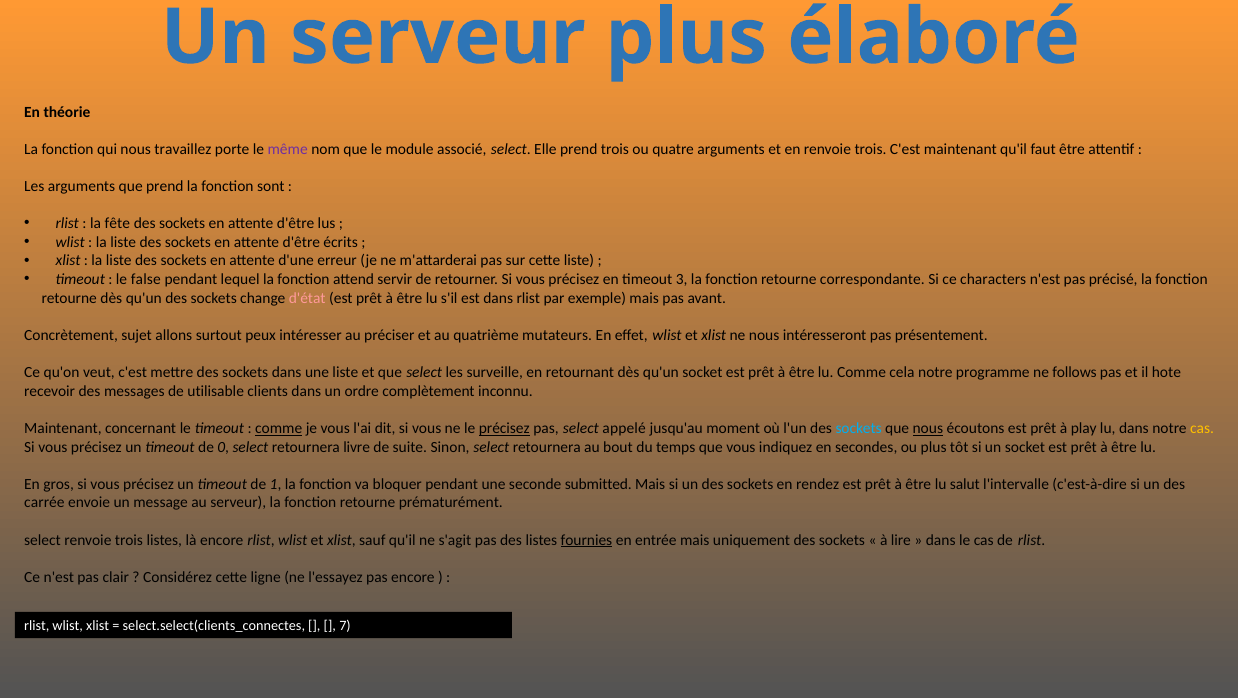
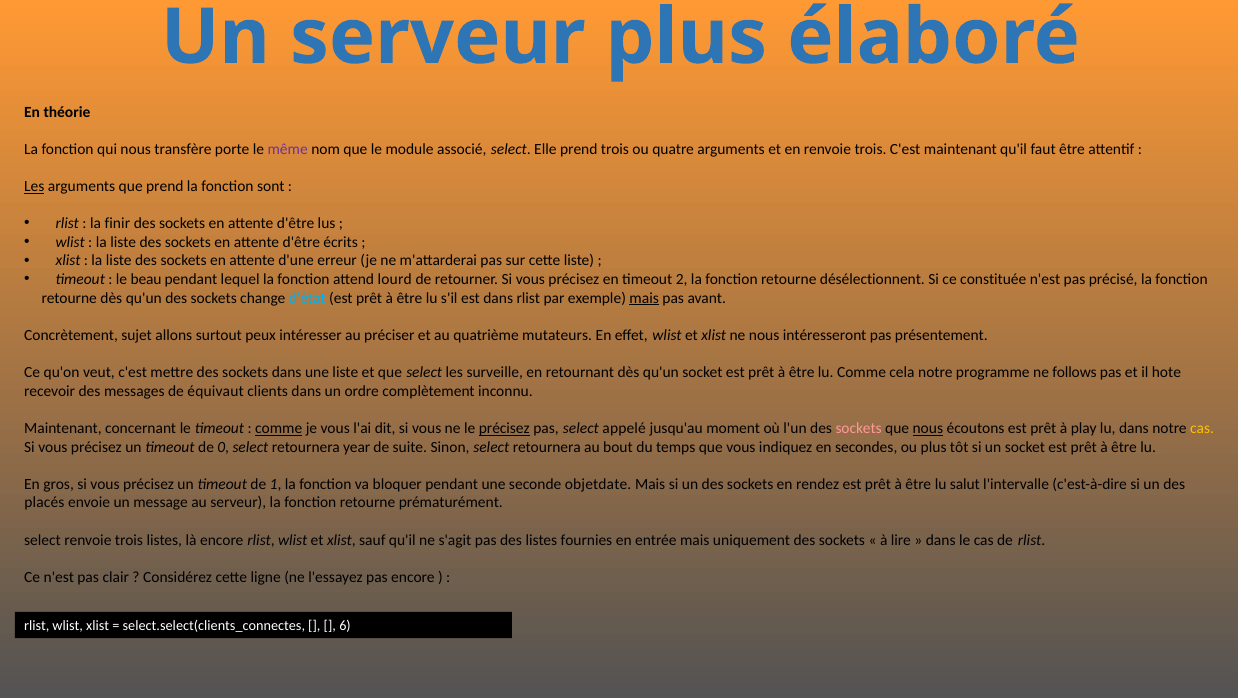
travaillez: travaillez -> transfère (183, 149)
Les underline: none -> present (34, 186)
fête: fête -> finir (117, 224)
false: false -> beau (146, 279)
servir: servir -> lourd (395, 279)
3: 3 -> 2 (682, 279)
correspondante: correspondante -> désélectionnent (872, 279)
characters: characters -> constituée (993, 279)
d'état colour: pink -> light blue (307, 298)
mais underline: none -> present (644, 298)
utilisable: utilisable -> équivaut (216, 391)
sockets colour: light blue -> pink (859, 428)
livre: livre -> year (357, 447)
submitted: submitted -> objetdate (598, 484)
carrée: carrée -> placés (44, 503)
fournies underline: present -> none (586, 540)
7: 7 -> 6 (345, 626)
